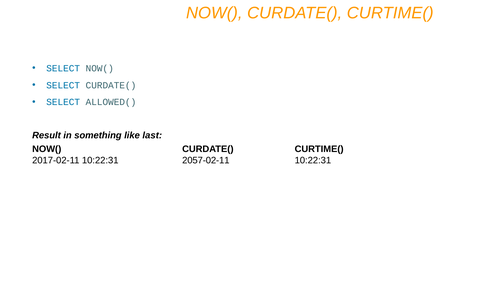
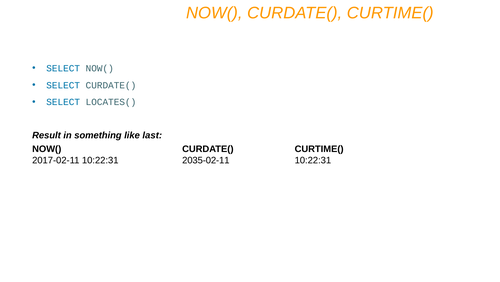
ALLOWED(: ALLOWED( -> LOCATES( (111, 102)
2057-02-11: 2057-02-11 -> 2035-02-11 (206, 160)
